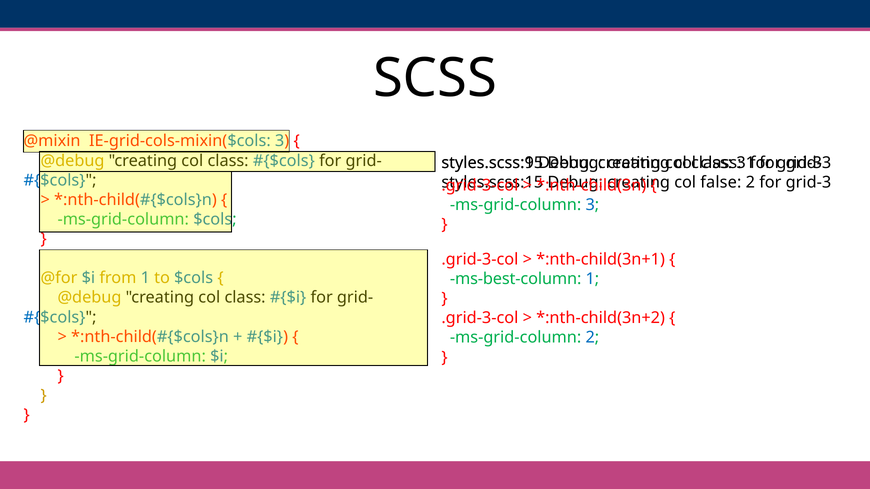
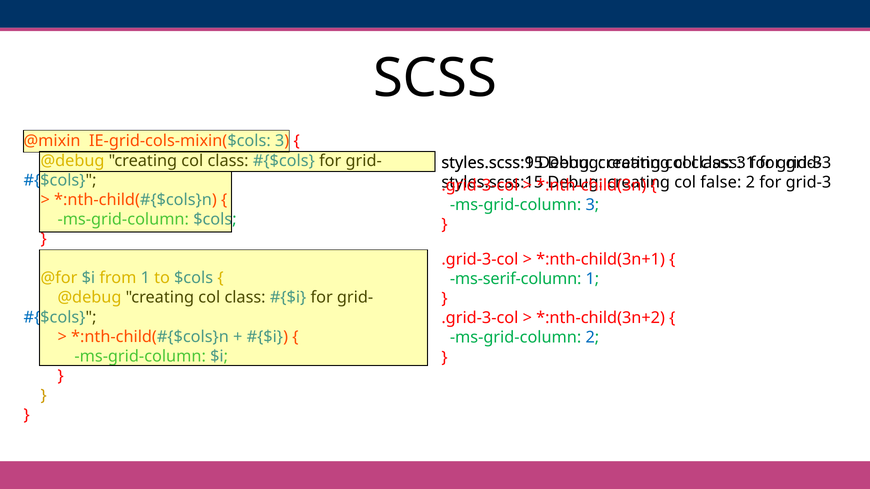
ms-best-column: ms-best-column -> ms-serif-column (516, 279)
